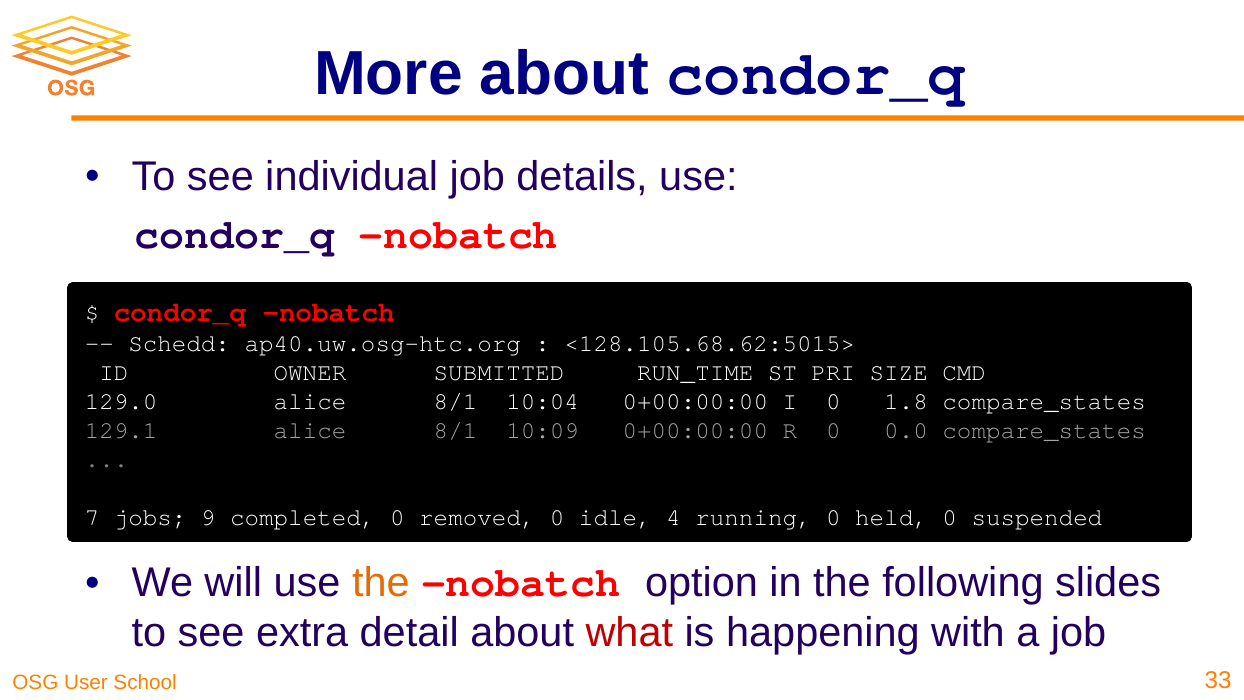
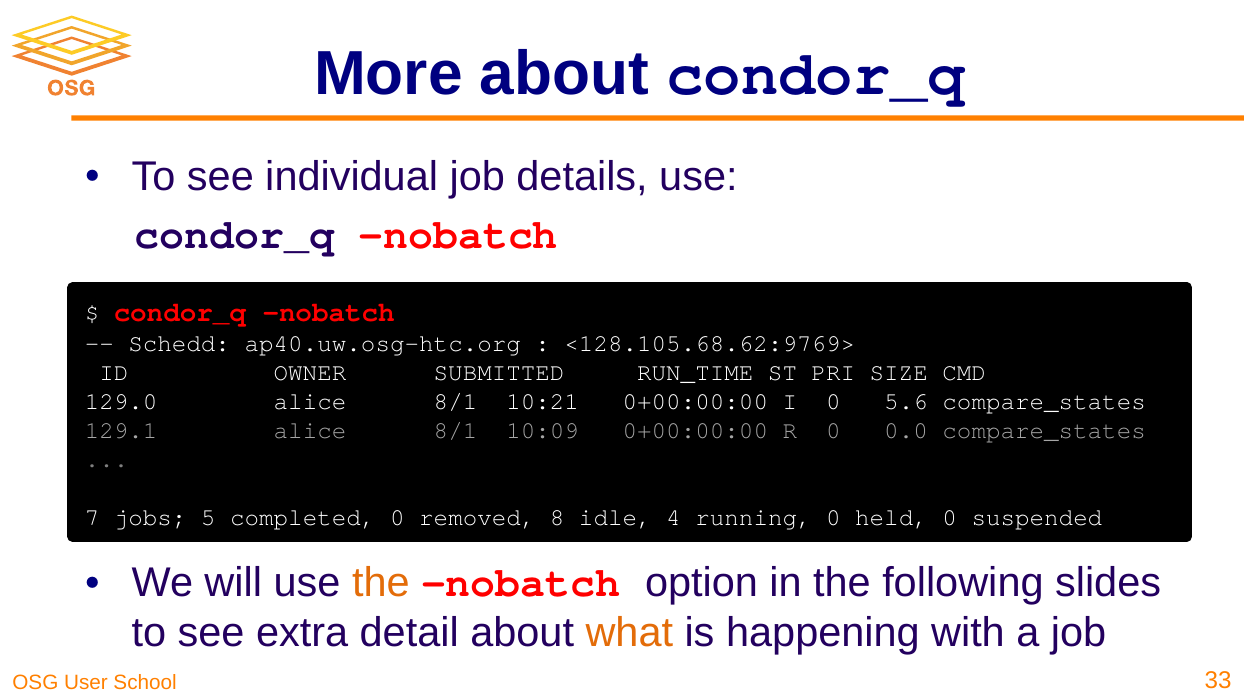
<128.105.68.62:5015>: <128.105.68.62:5015> -> <128.105.68.62:9769> (710, 343)
10:04: 10:04 -> 10:21 (543, 401)
1.8: 1.8 -> 5.6 (906, 401)
9: 9 -> 5 (208, 517)
removed 0: 0 -> 8 (557, 517)
what colour: red -> orange (629, 633)
